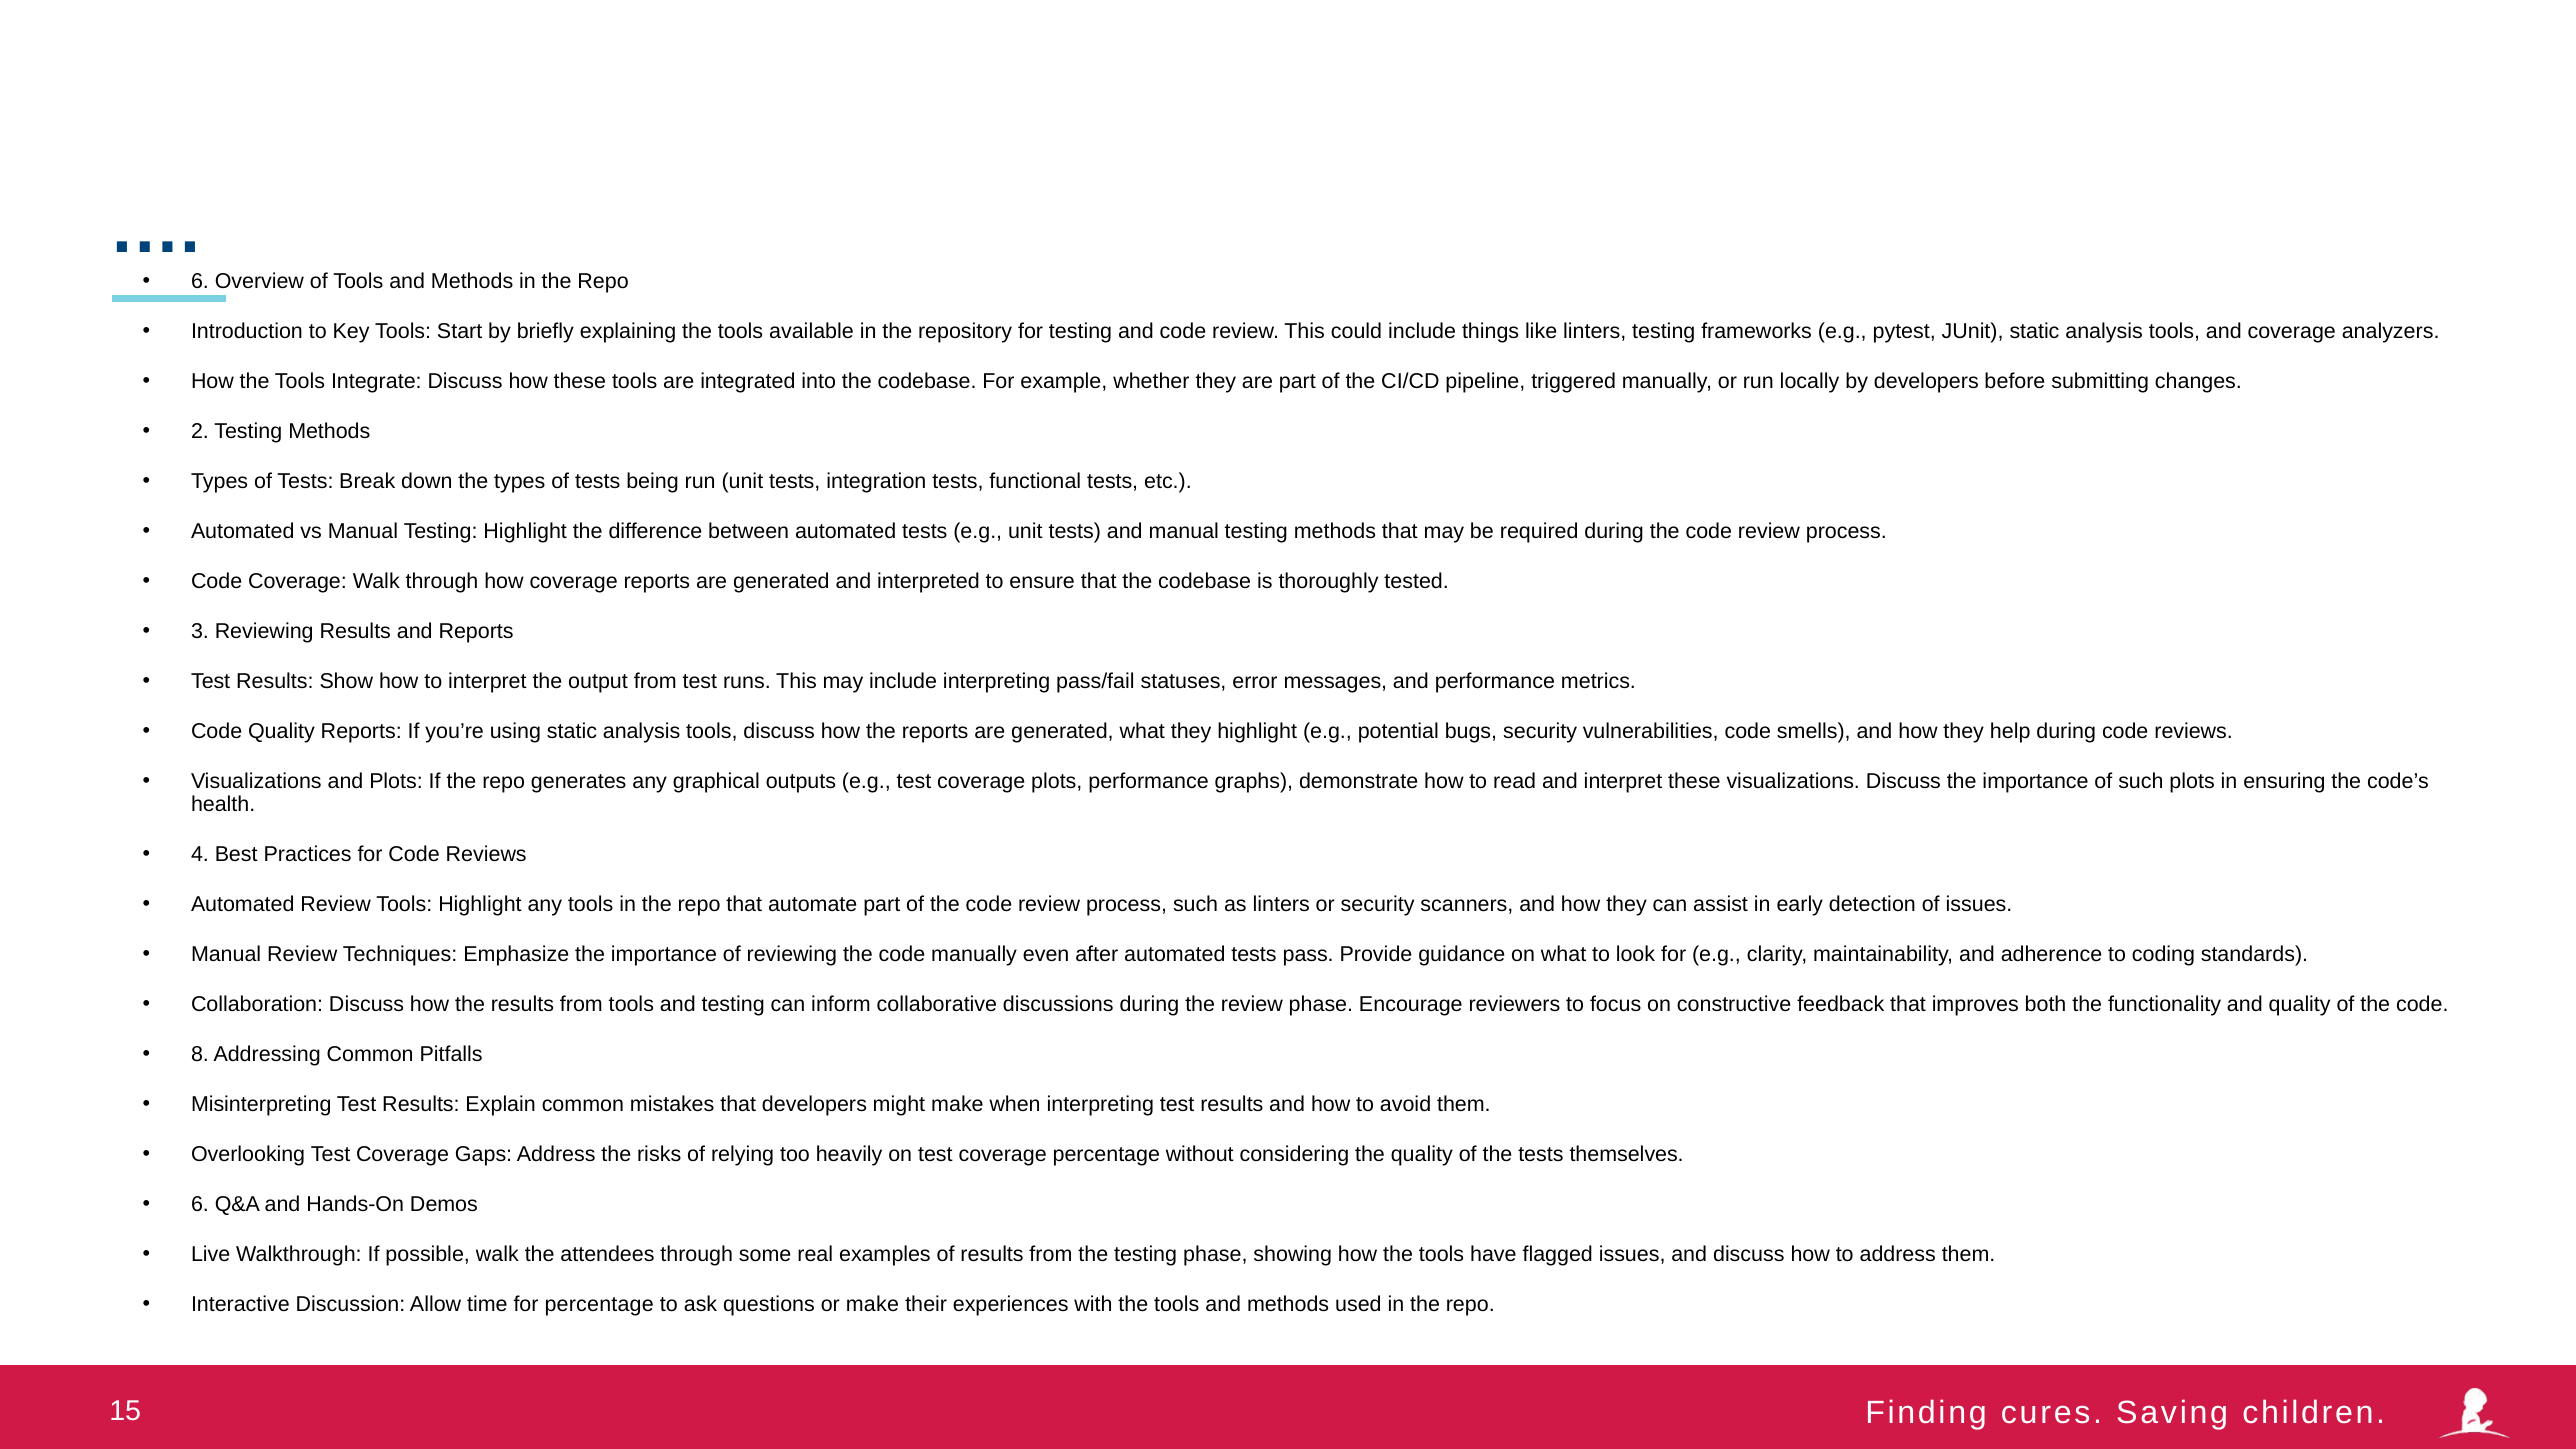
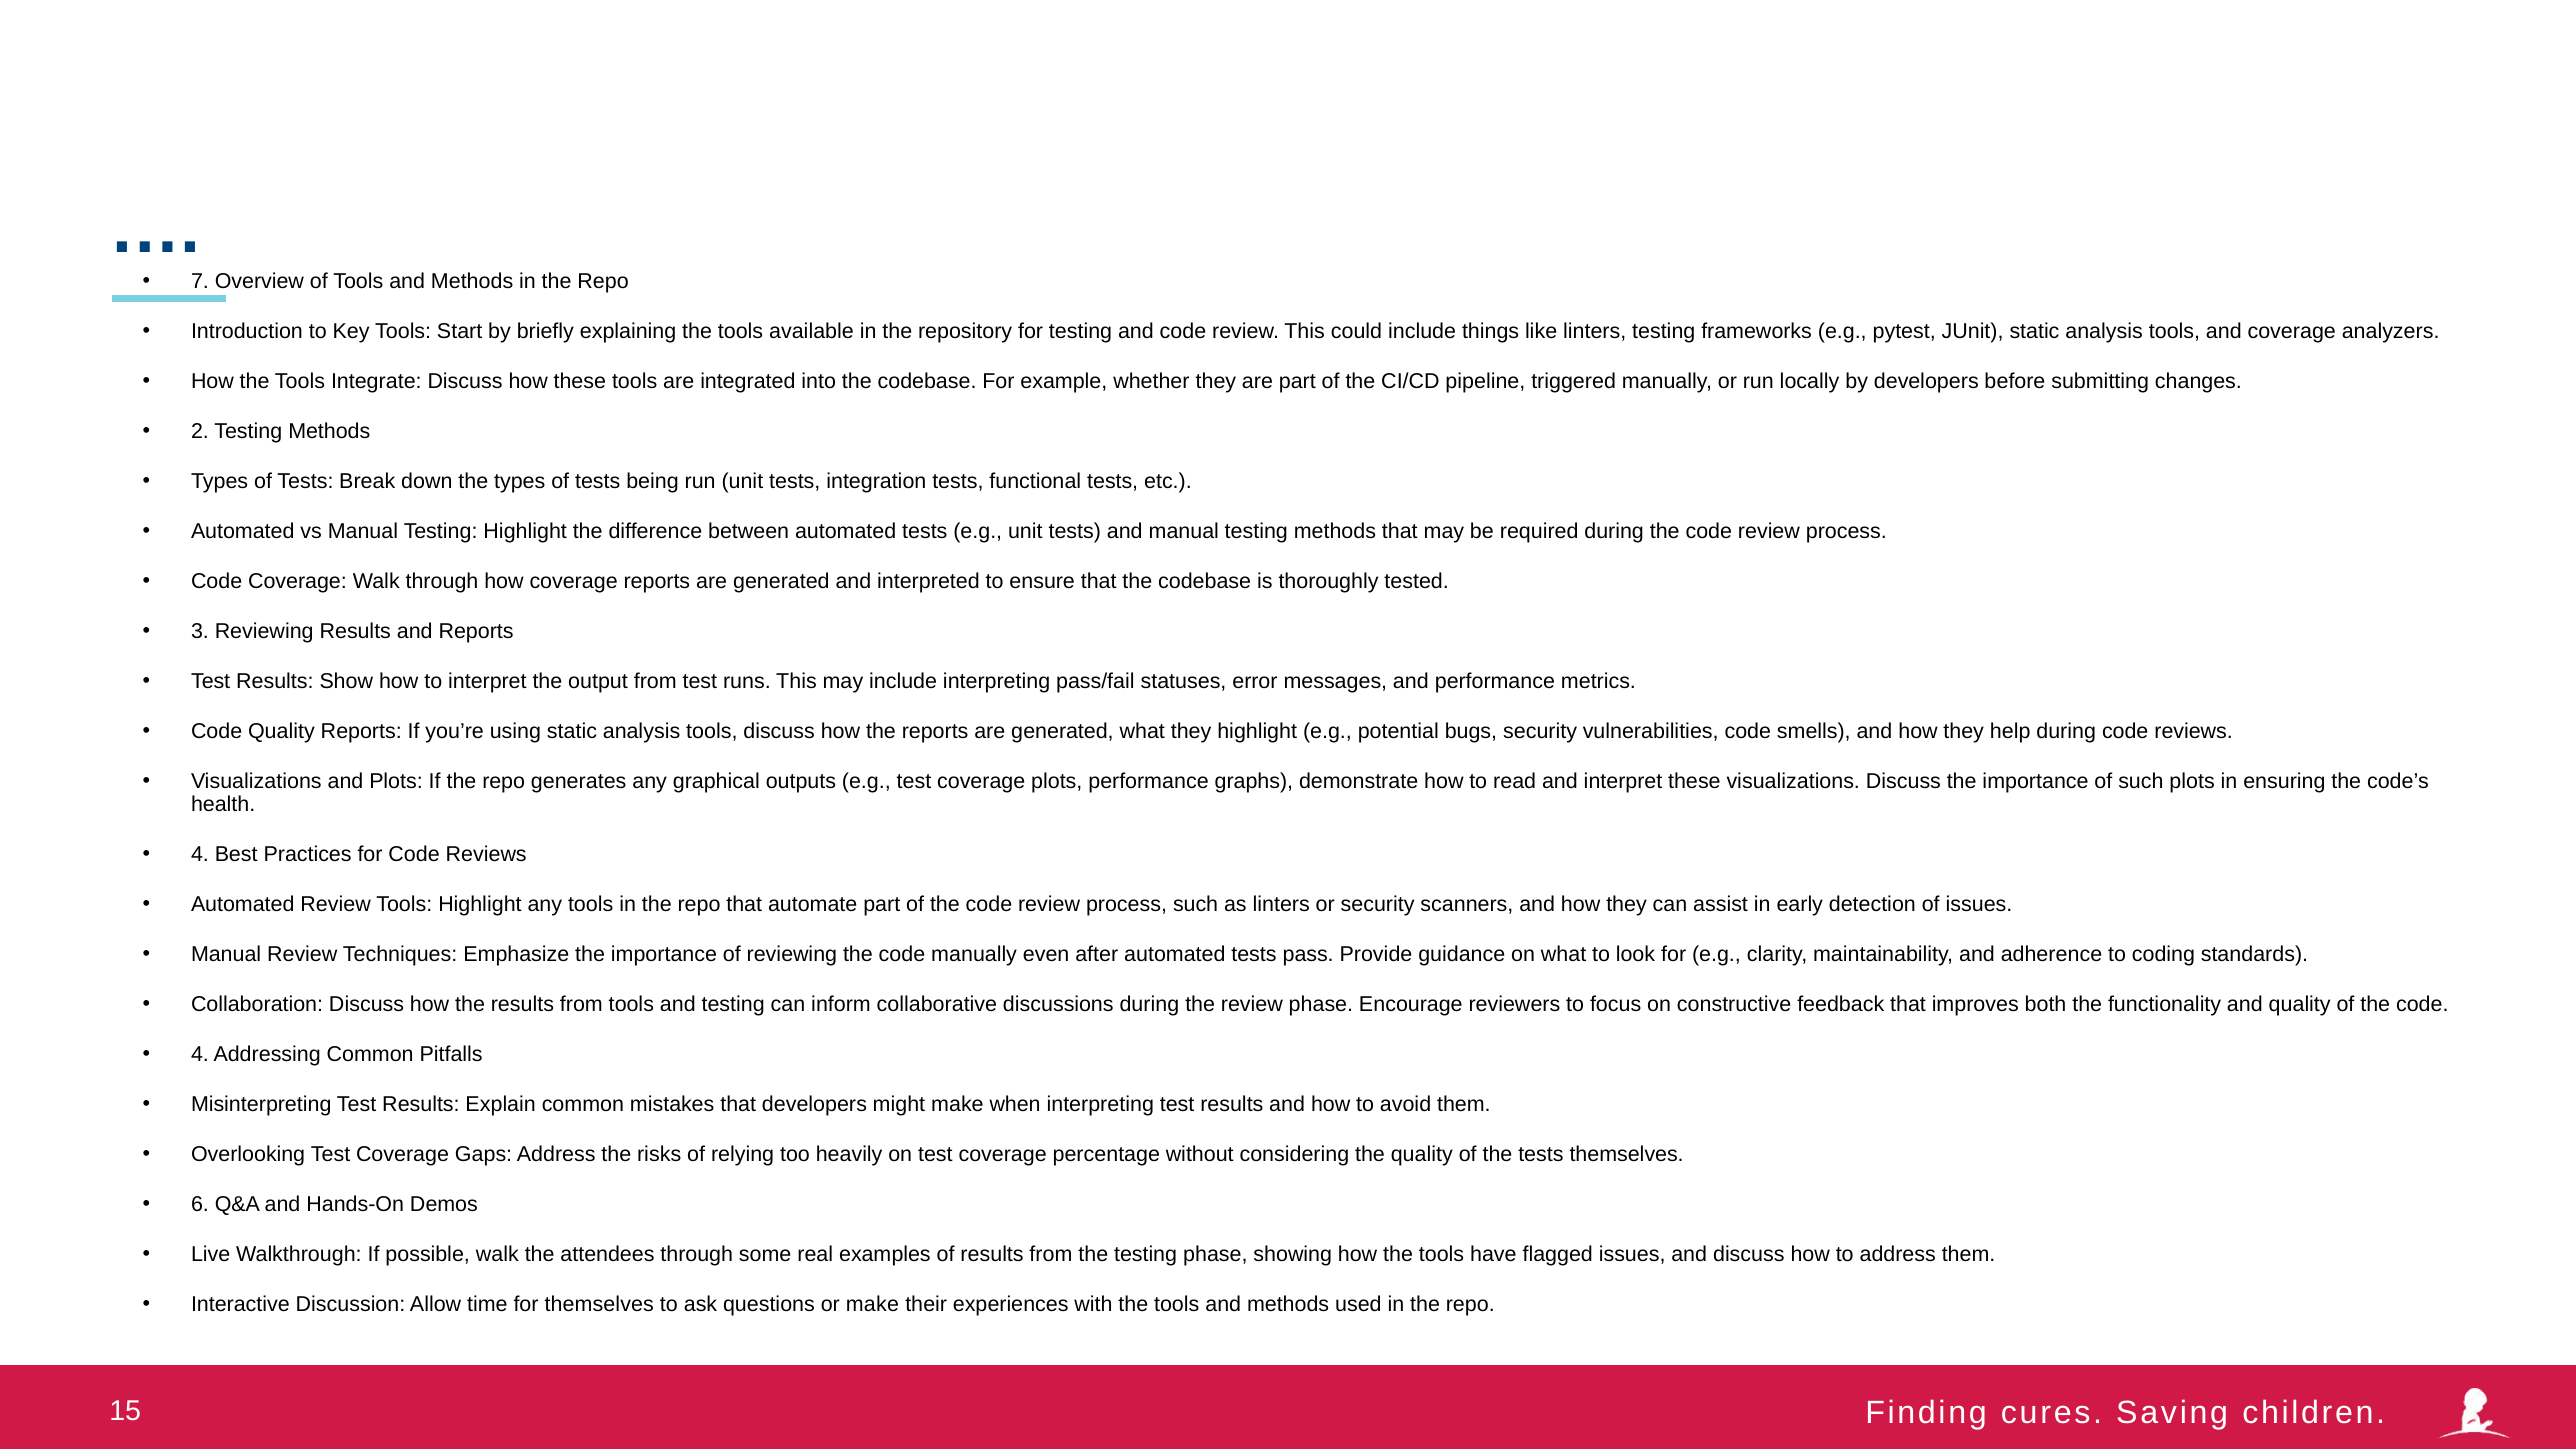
6: 6 -> 7 (200, 281)
8: 8 -> 4 (200, 1055)
for percentage: percentage -> themselves (599, 1305)
